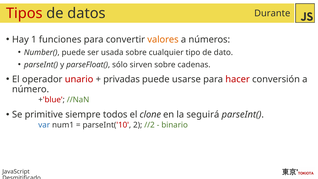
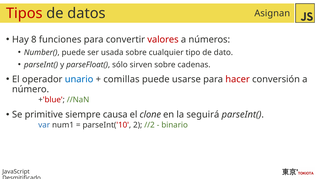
Durante: Durante -> Asignan (272, 13)
1: 1 -> 8 (34, 39)
valores colour: orange -> red (163, 39)
unario colour: red -> blue (79, 79)
privadas: privadas -> comillas (121, 79)
todos: todos -> causa (115, 115)
